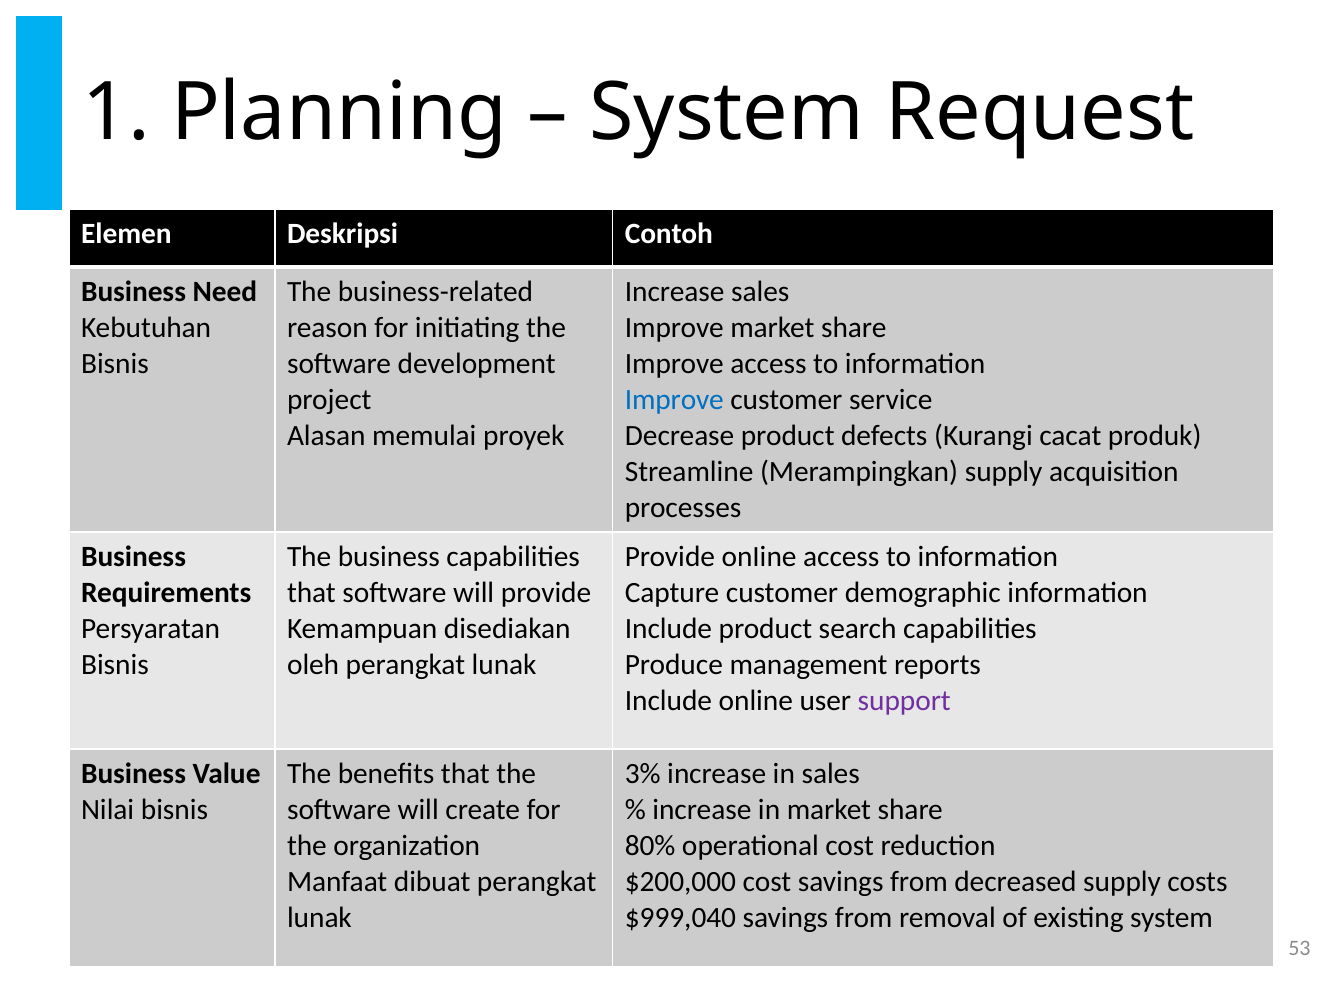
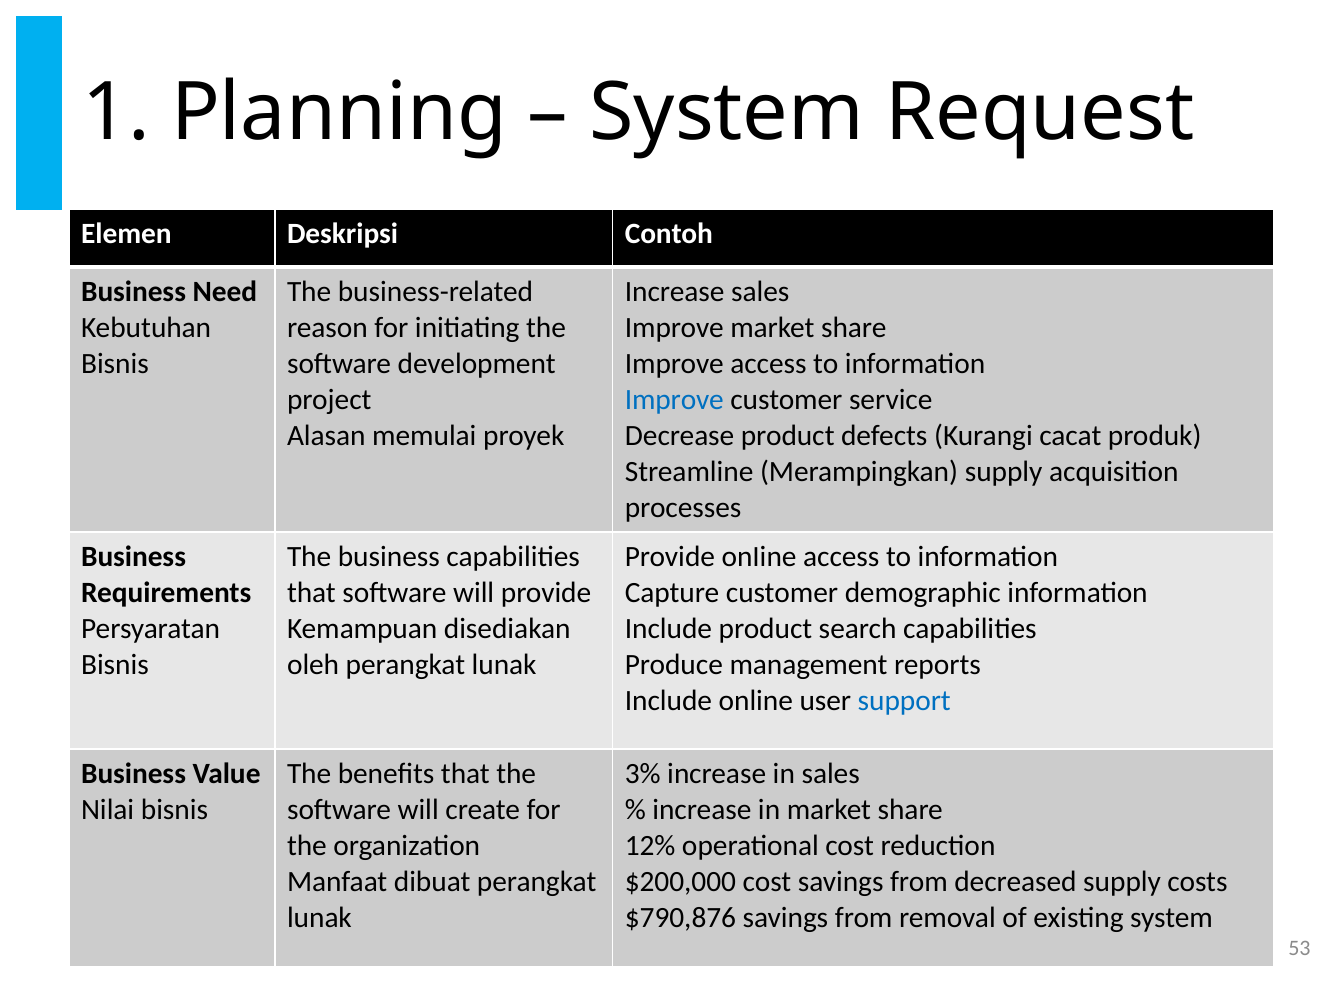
support colour: purple -> blue (904, 701)
80%: 80% -> 12% (650, 846)
$999,040: $999,040 -> $790,876 (680, 918)
